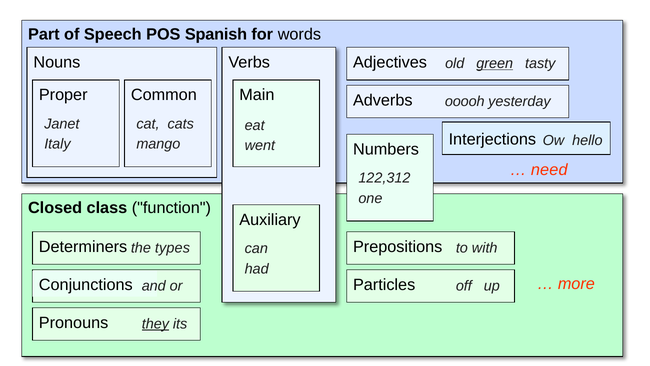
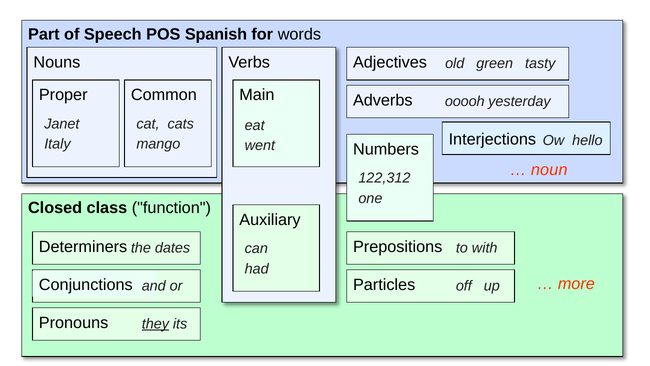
green underline: present -> none (495, 63)
need: need -> noun (549, 170)
types: types -> dates (173, 248)
